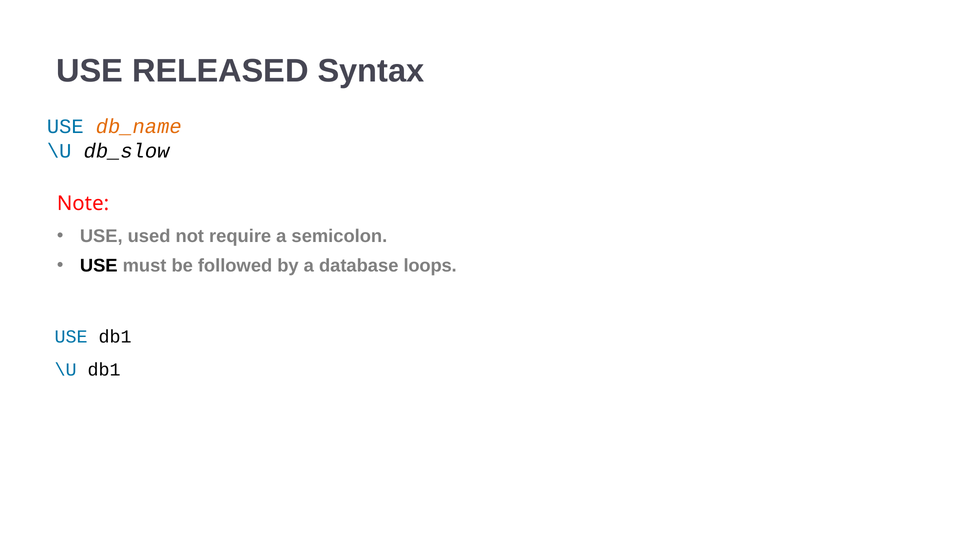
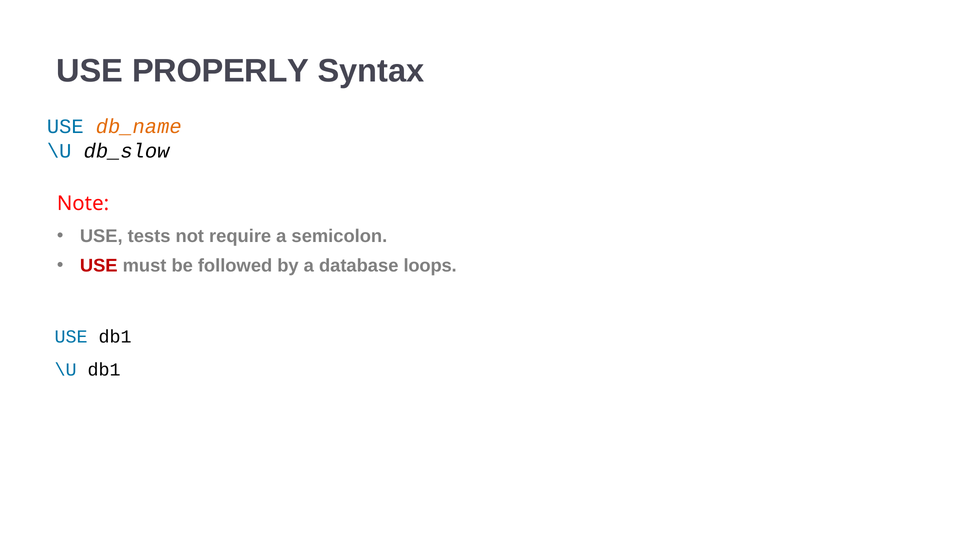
RELEASED: RELEASED -> PROPERLY (220, 71)
used: used -> tests (149, 236)
USE colour: black -> red (99, 266)
